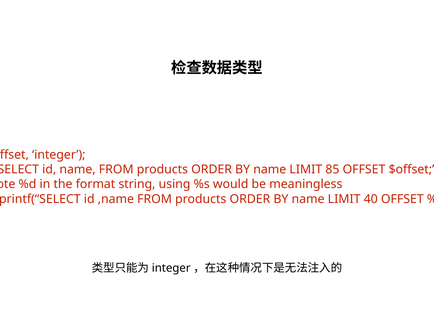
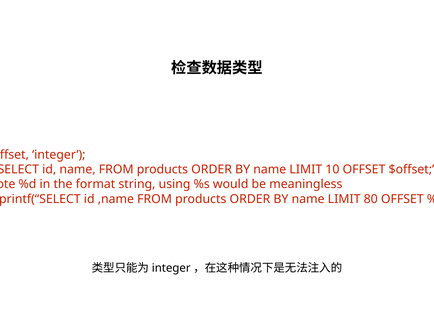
85: 85 -> 10 (332, 169)
40: 40 -> 80 (371, 199)
